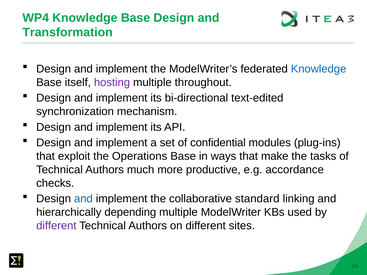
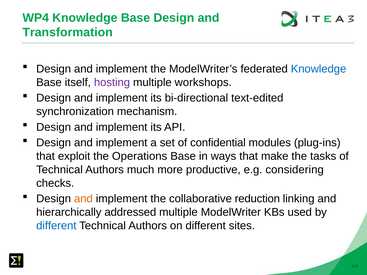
throughout: throughout -> workshops (203, 82)
accordance: accordance -> considering (295, 170)
and colour: blue -> orange (83, 199)
standard: standard -> reduction (257, 199)
depending: depending -> addressed (130, 212)
different colour: purple -> blue (56, 226)
